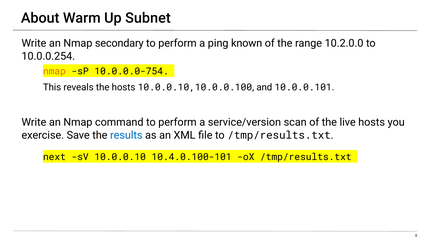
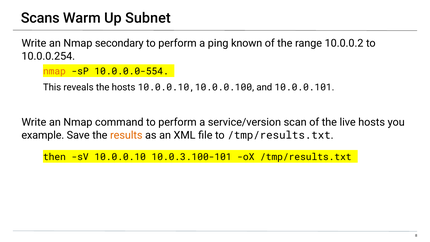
About: About -> Scans (40, 18)
10.2.0.0: 10.2.0.0 -> 10.0.0.2 (344, 43)
10.0.0.0-754: 10.0.0.0-754 -> 10.0.0.0-554 (132, 71)
exercise: exercise -> example (43, 135)
results colour: blue -> orange (126, 135)
next: next -> then (54, 157)
10.4.0.100-101: 10.4.0.100-101 -> 10.0.3.100-101 (192, 157)
